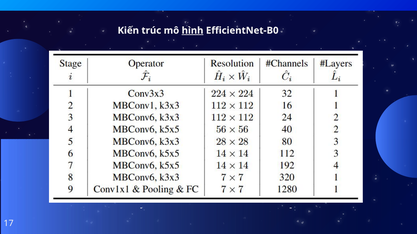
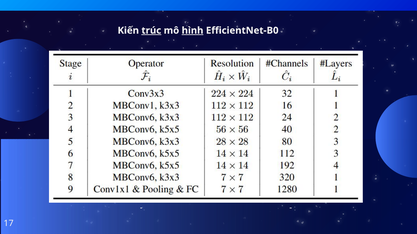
trúc underline: none -> present (151, 31)
